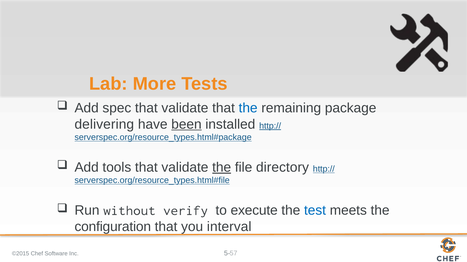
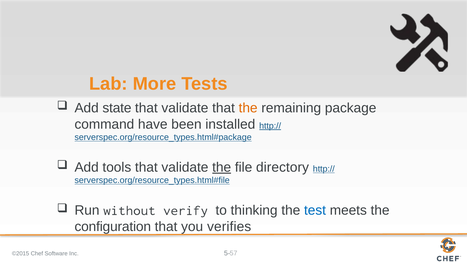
spec: spec -> state (117, 108)
the colour: blue -> orange (248, 108)
delivering: delivering -> command (104, 125)
been underline: present -> none (186, 125)
execute: execute -> thinking (254, 211)
interval: interval -> verifies (229, 227)
